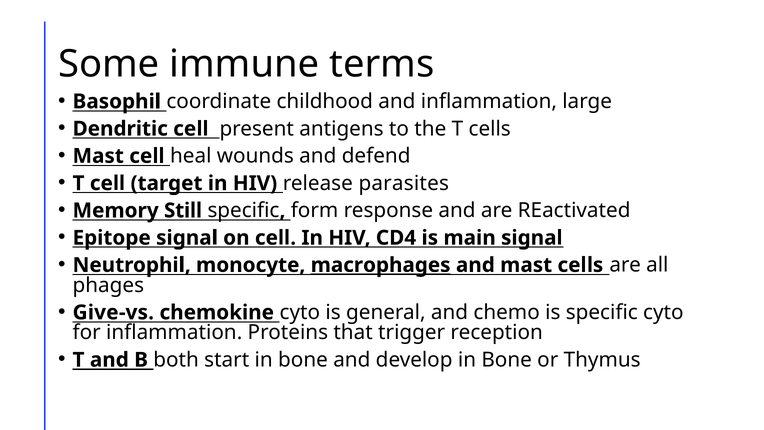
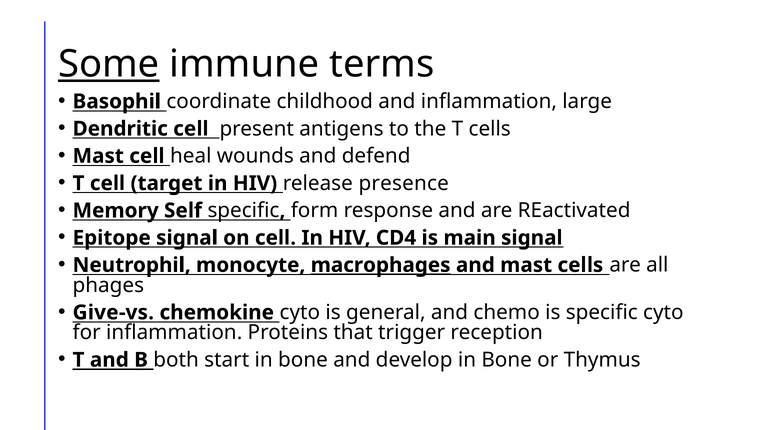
Some underline: none -> present (109, 64)
parasites: parasites -> presence (404, 183)
Still: Still -> Self (183, 210)
